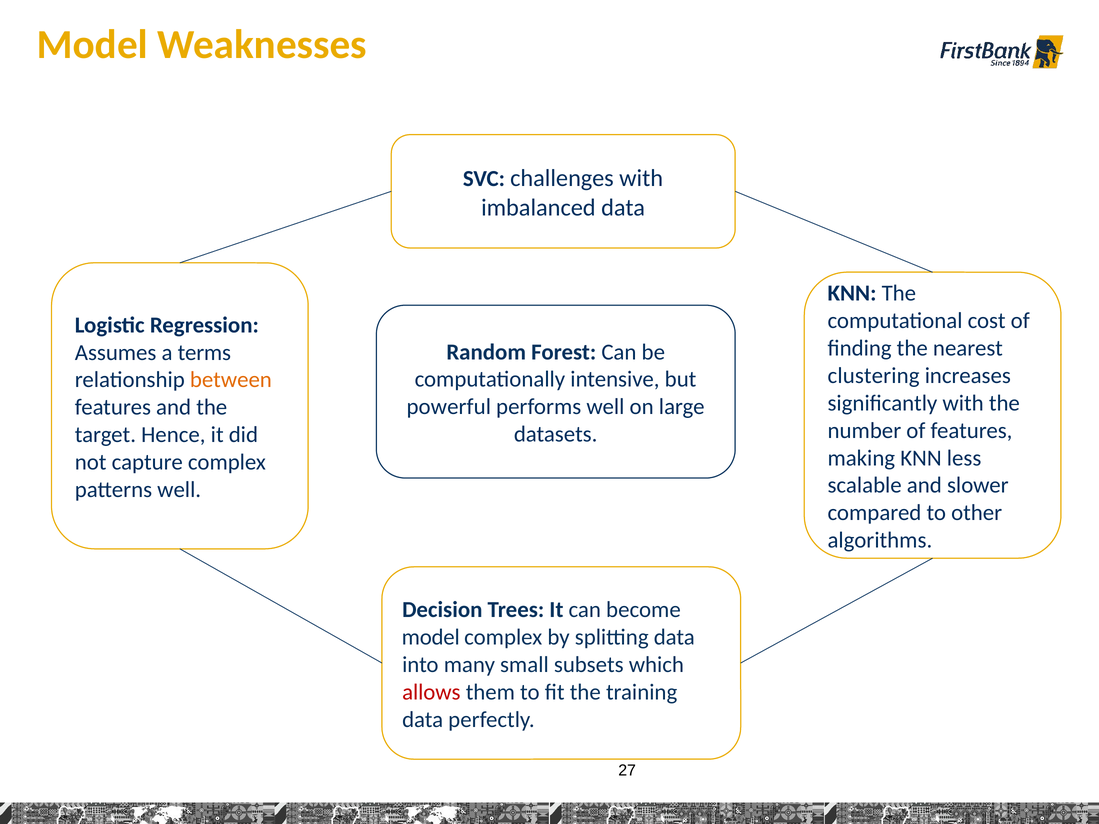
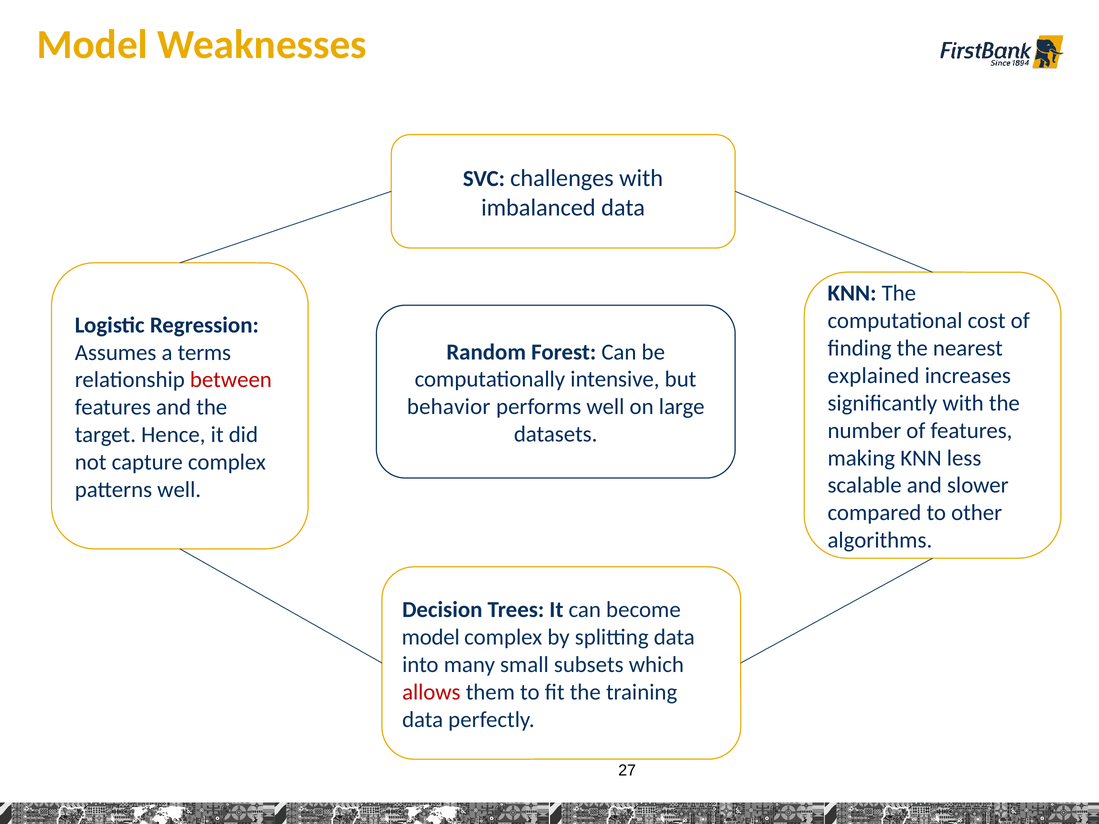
clustering: clustering -> explained (874, 376)
between colour: orange -> red (231, 380)
powerful: powerful -> behavior (449, 407)
